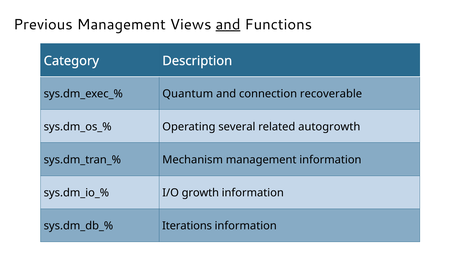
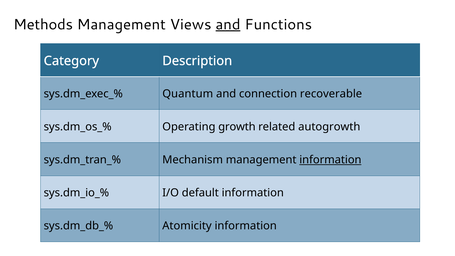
Previous: Previous -> Methods (43, 24)
several: several -> growth (237, 127)
information underline: none -> present (330, 160)
growth: growth -> default (200, 193)
Iterations: Iterations -> Atomicity (187, 226)
